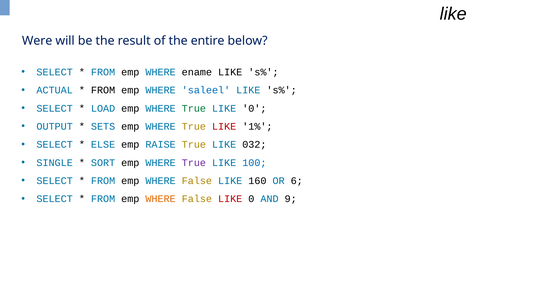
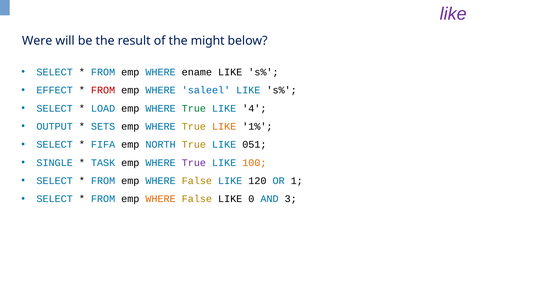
like colour: black -> purple (453, 14)
entire: entire -> might (208, 41)
ACTUAL: ACTUAL -> EFFECT (55, 90)
FROM colour: black -> red (103, 90)
0: 0 -> 4 (254, 109)
LIKE colour: red -> orange (224, 127)
ELSE: ELSE -> FIFA (103, 145)
RAISE: RAISE -> NORTH (161, 145)
032: 032 -> 051 (254, 145)
SORT: SORT -> TASK (103, 163)
100 colour: blue -> orange (254, 163)
160: 160 -> 120 (257, 181)
6: 6 -> 1 (297, 181)
LIKE colour: red -> black (230, 199)
9: 9 -> 3 (291, 199)
